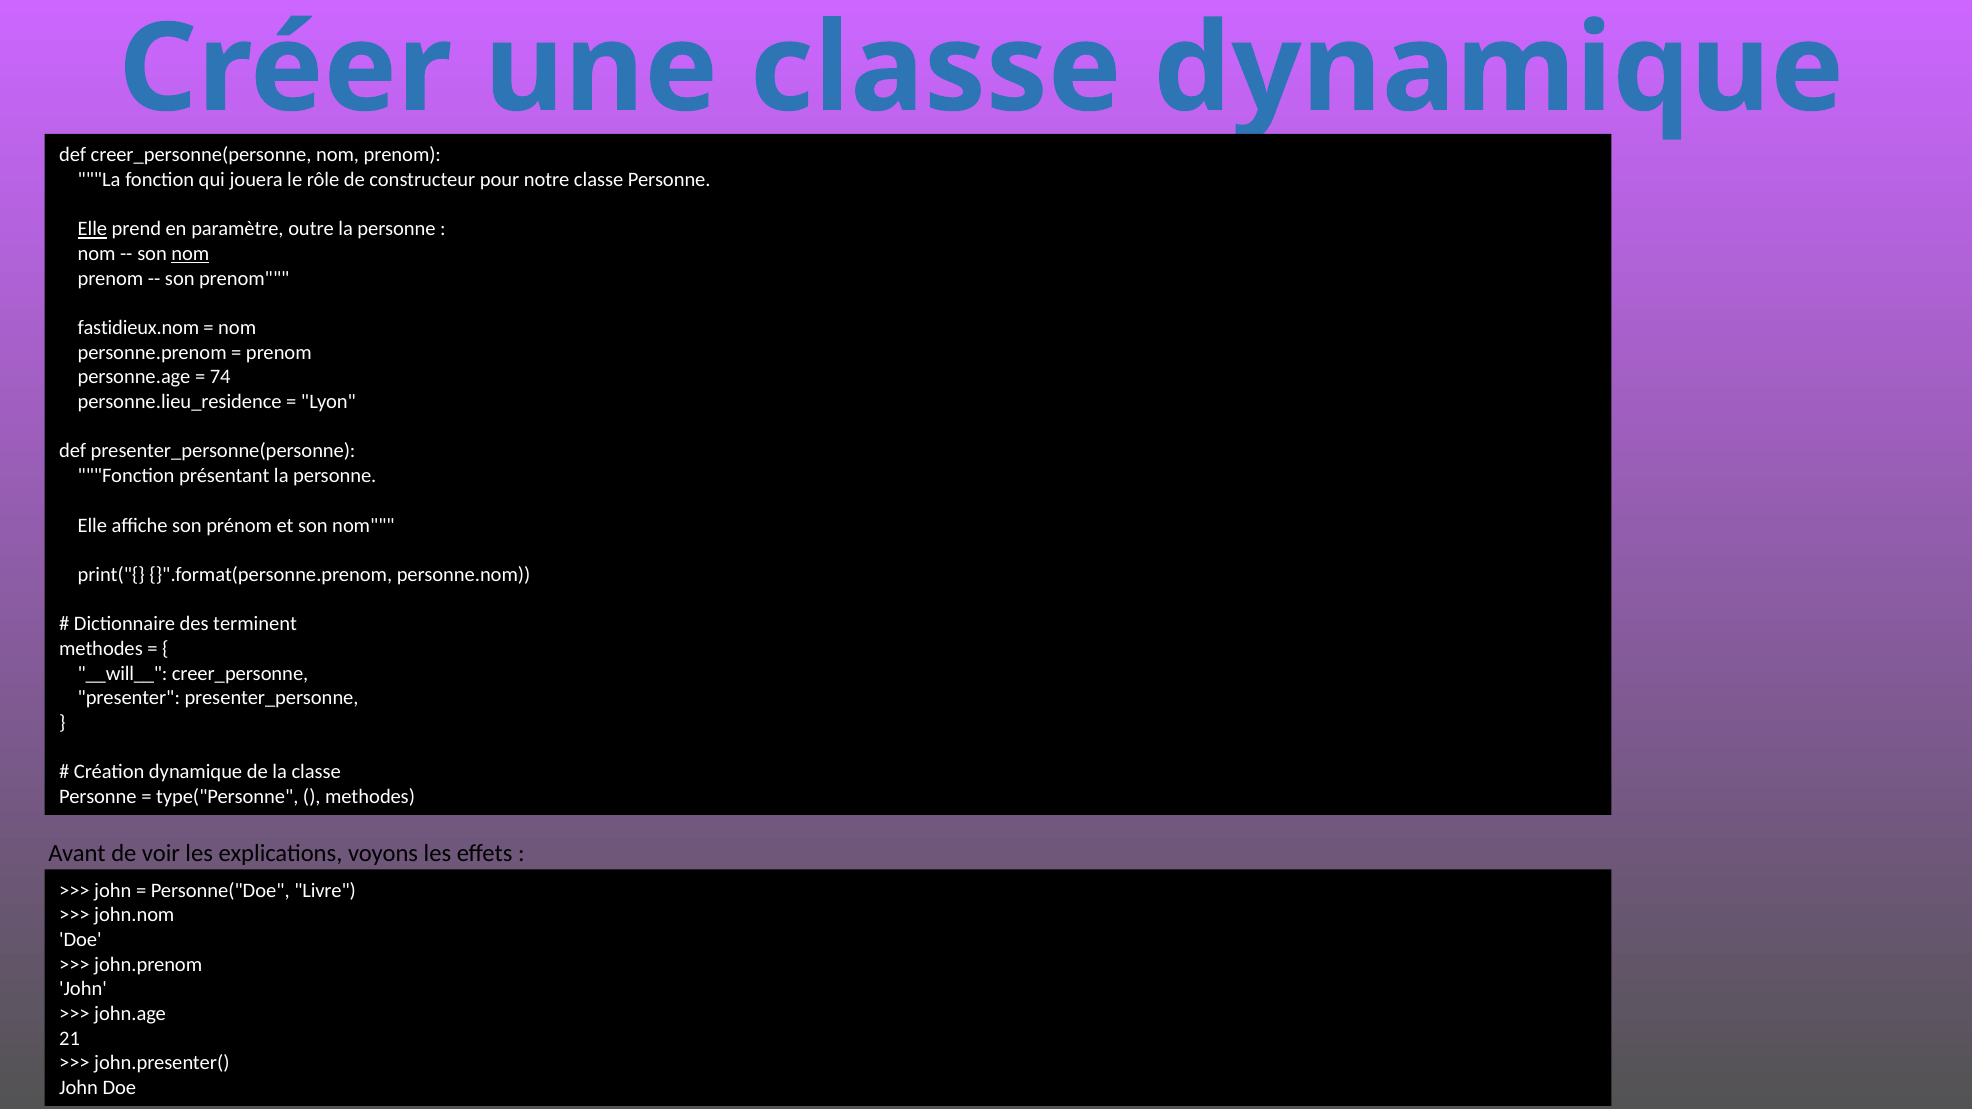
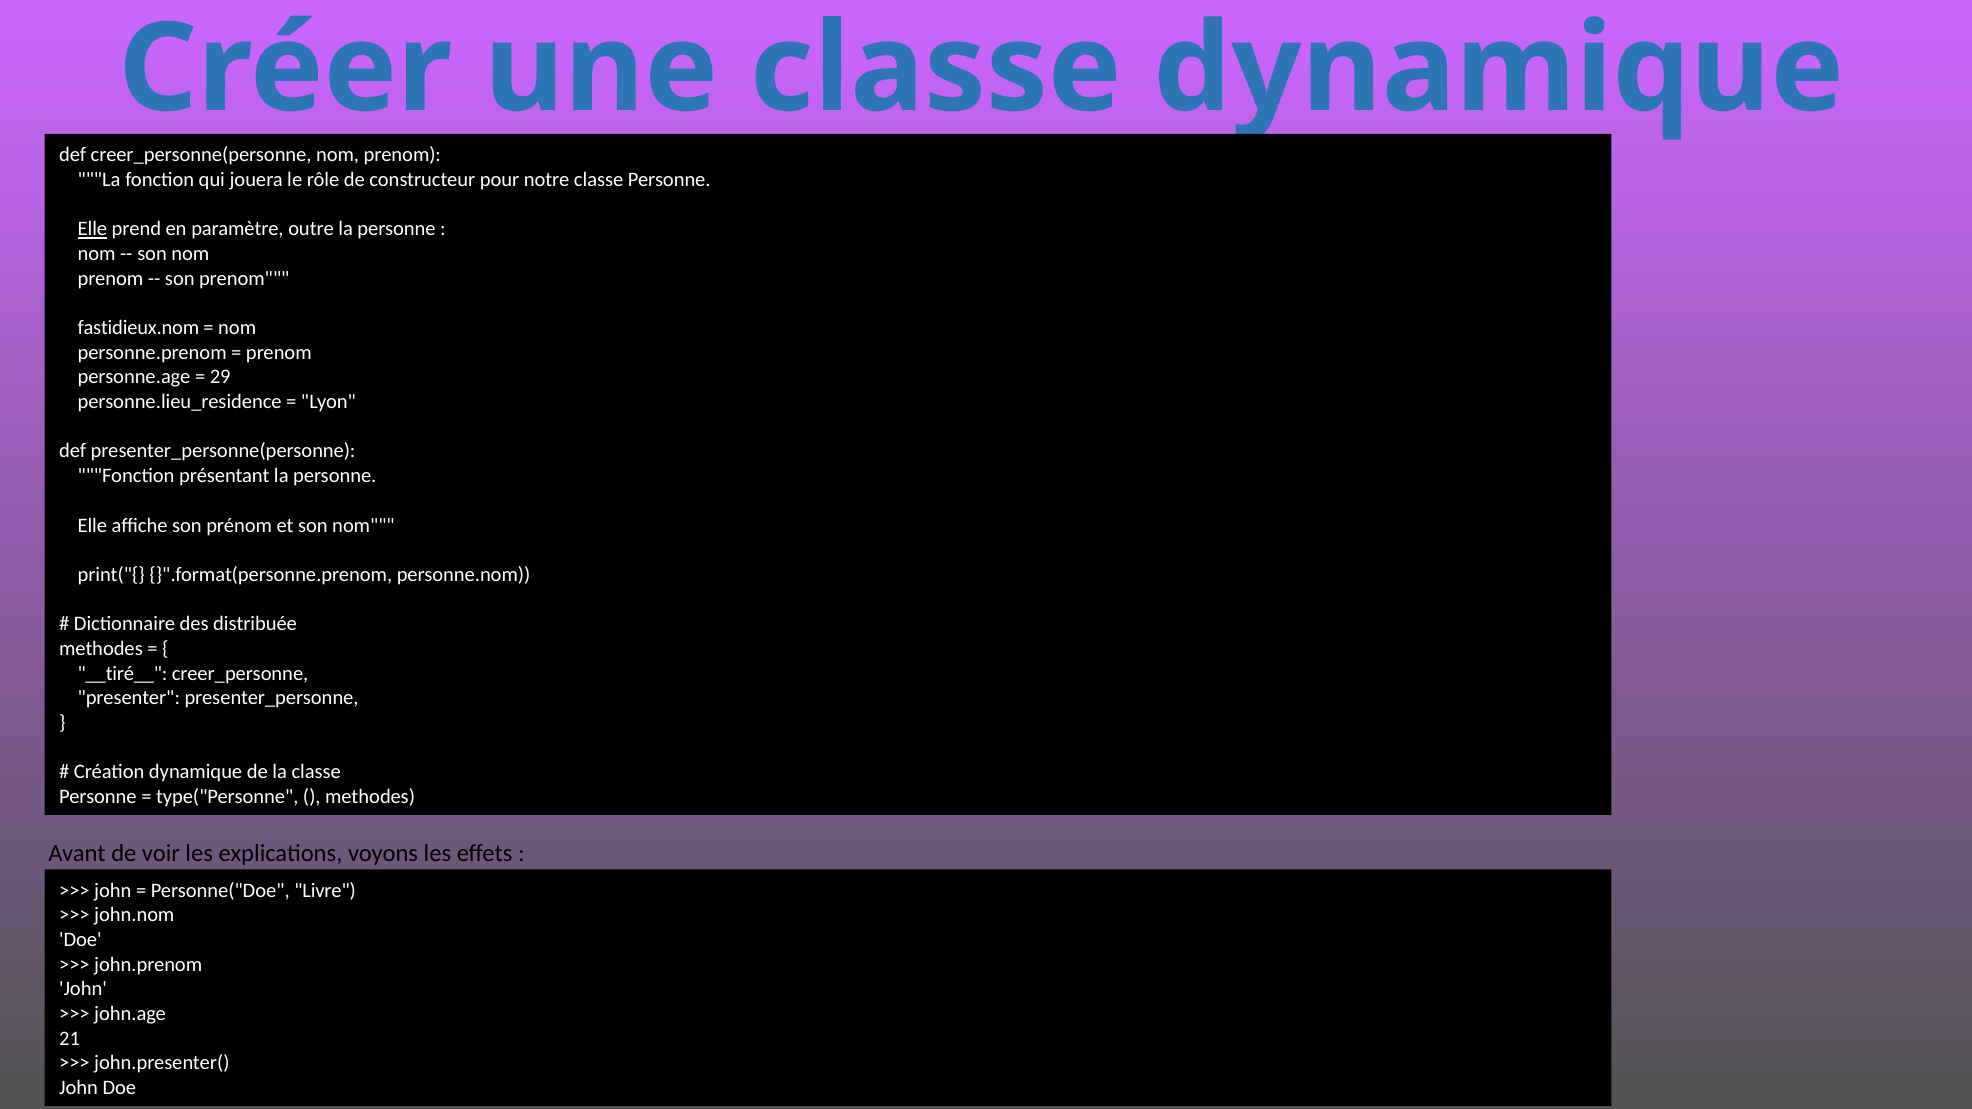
nom underline: present -> none (190, 254)
74: 74 -> 29 (220, 377)
terminent: terminent -> distribuée (255, 624)
__will__: __will__ -> __tiré__ (123, 673)
